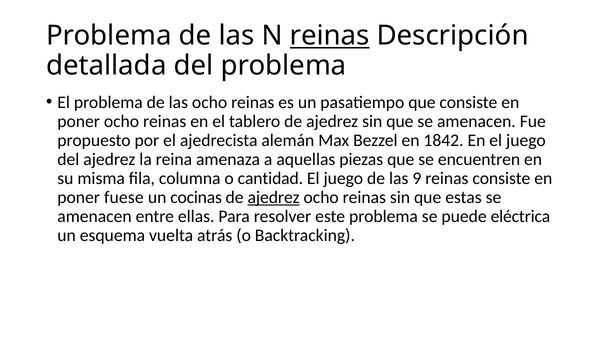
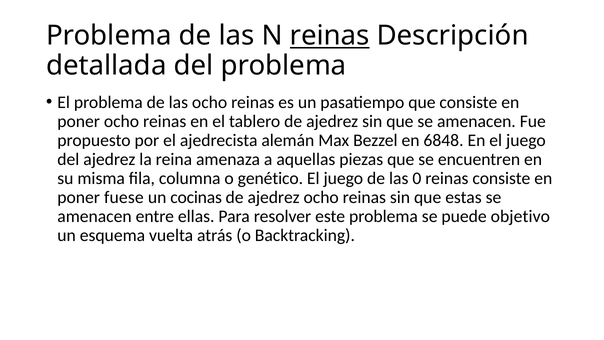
1842: 1842 -> 6848 (444, 140)
cantidad: cantidad -> genético (270, 178)
9: 9 -> 0 (417, 178)
ajedrez underline: present -> none (274, 197)
eléctrica: eléctrica -> objetivo (520, 216)
